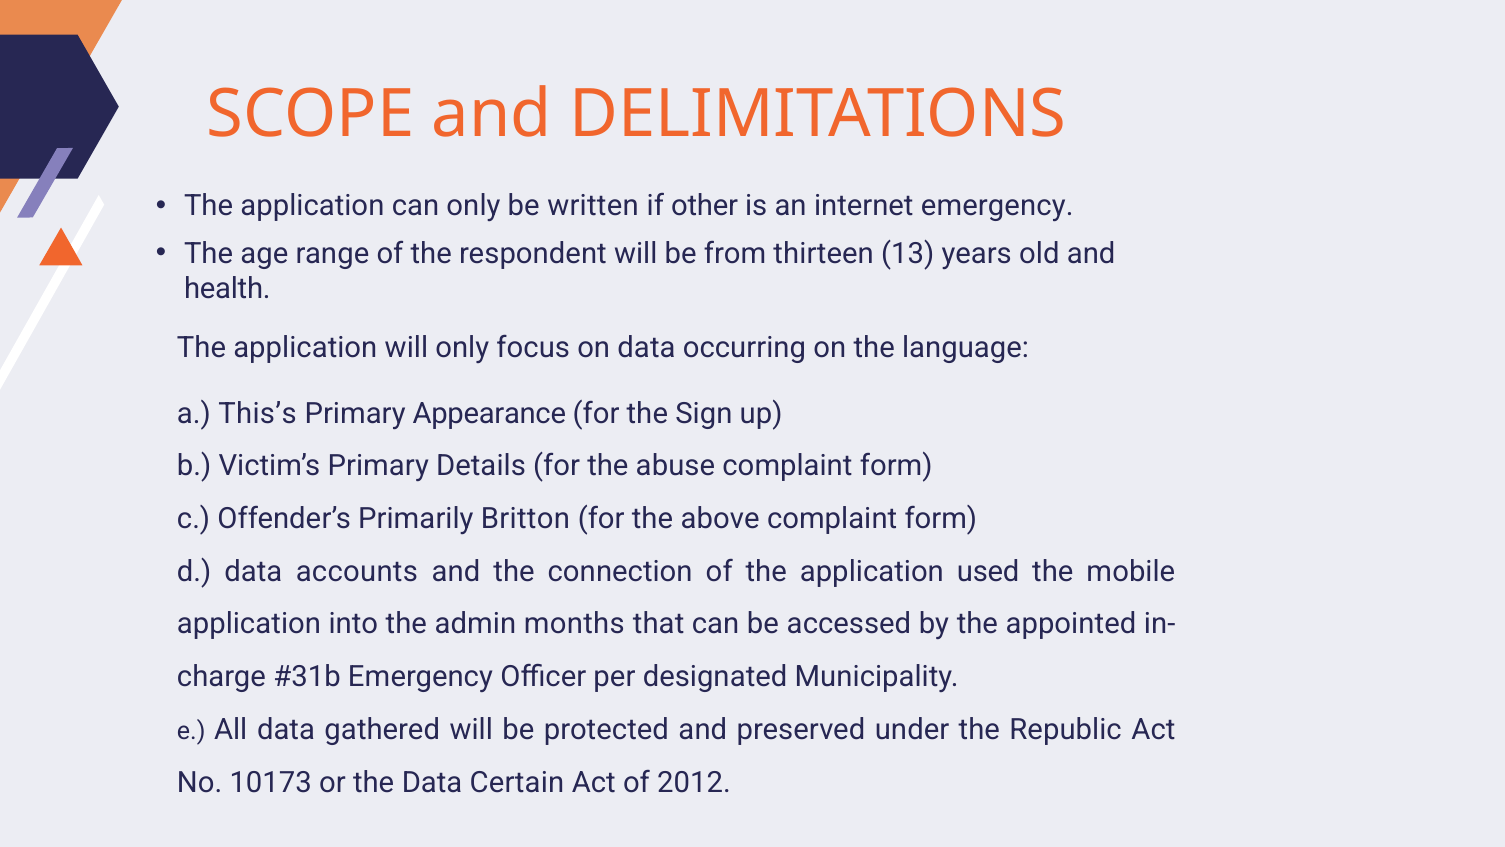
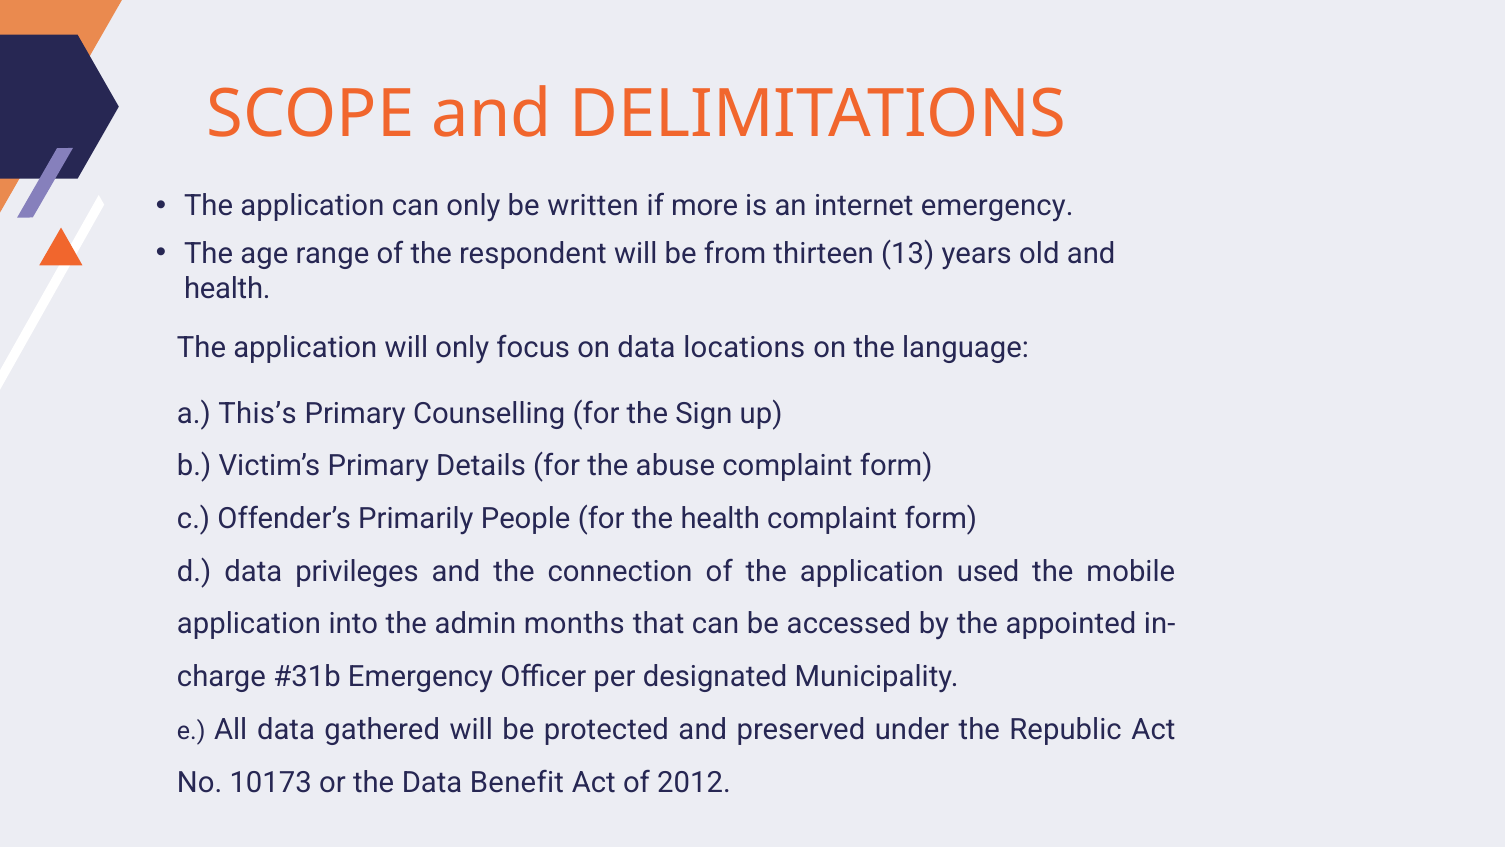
other: other -> more (705, 206)
occurring: occurring -> locations (744, 348)
Appearance: Appearance -> Counselling (489, 413)
Britton: Britton -> People (526, 519)
the above: above -> health (720, 519)
accounts: accounts -> privileges (357, 571)
Certain: Certain -> Benefit (517, 782)
